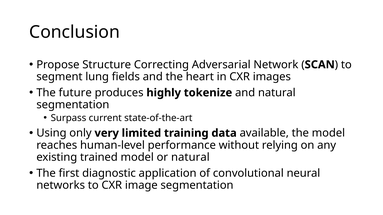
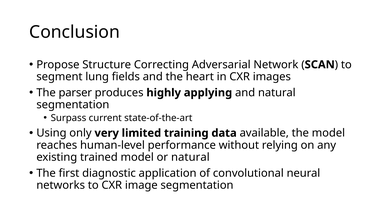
future: future -> parser (75, 93)
tokenize: tokenize -> applying (208, 93)
